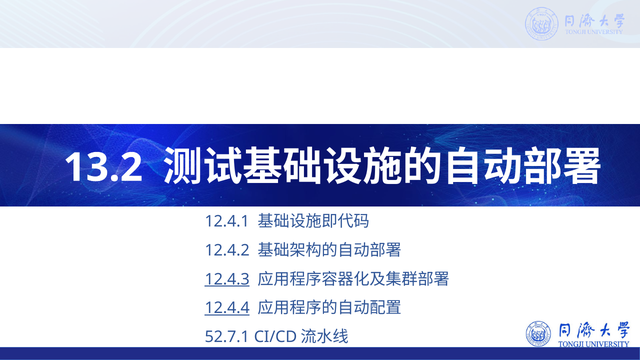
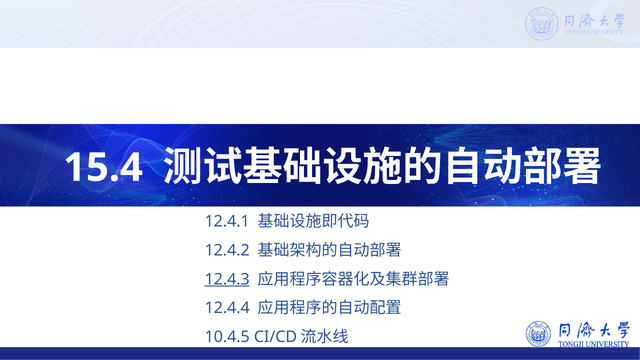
13.2: 13.2 -> 15.4 (103, 168)
12.4.4 underline: present -> none (227, 308)
52.7.1: 52.7.1 -> 10.4.5 (227, 337)
